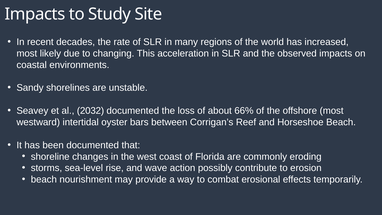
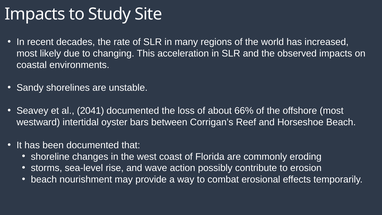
2032: 2032 -> 2041 (90, 111)
